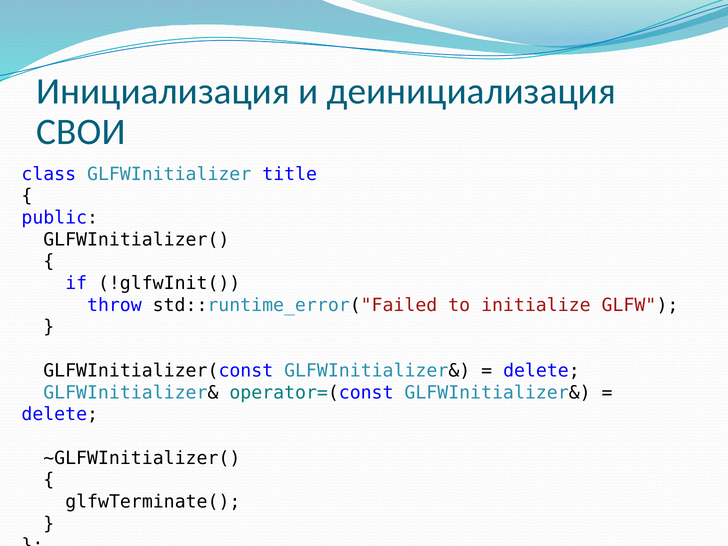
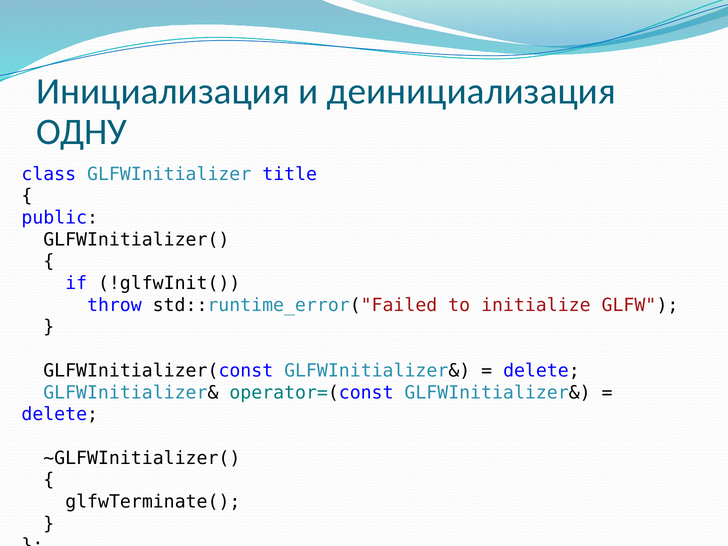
СВОИ: СВОИ -> ОДНУ (81, 132)
